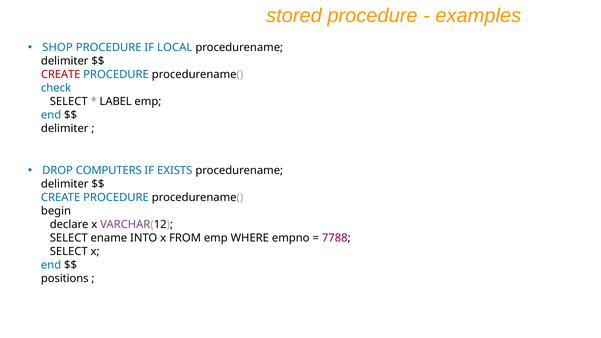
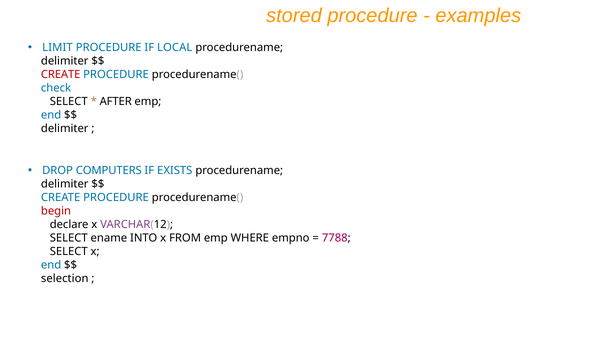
SHOP: SHOP -> LIMIT (57, 47)
LABEL: LABEL -> AFTER (116, 102)
begin colour: black -> red (56, 211)
positions: positions -> selection (65, 279)
